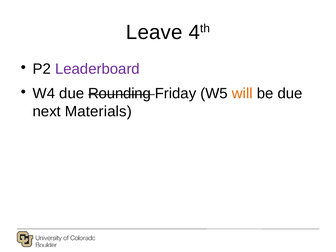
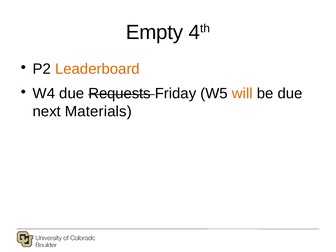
Leave: Leave -> Empty (154, 32)
Leaderboard colour: purple -> orange (97, 69)
Rounding: Rounding -> Requests (119, 94)
